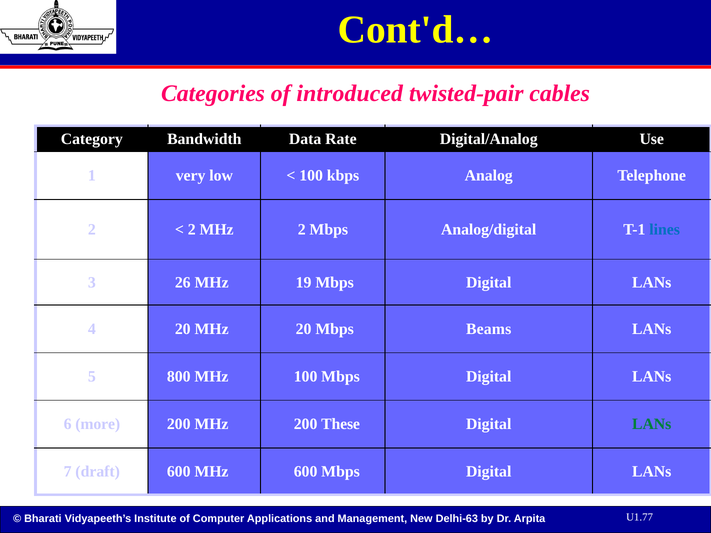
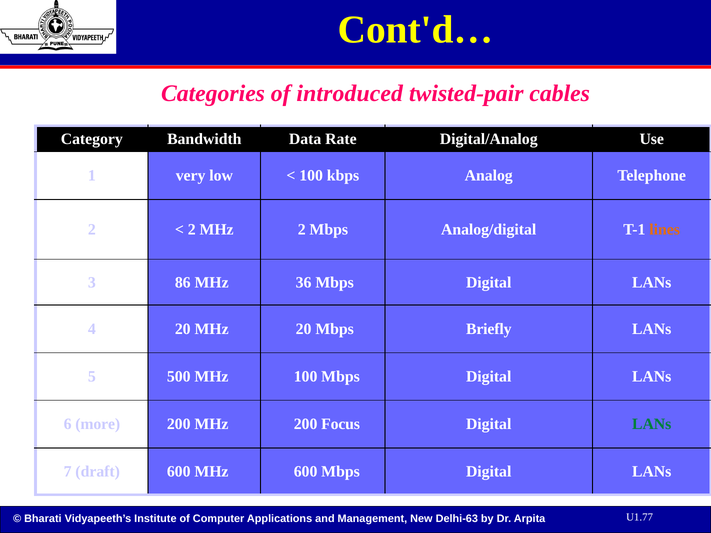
lines colour: blue -> orange (665, 230)
26: 26 -> 86 (183, 282)
19: 19 -> 36 (304, 282)
Beams: Beams -> Briefly (489, 329)
800: 800 -> 500 (179, 377)
These: These -> Focus (341, 424)
